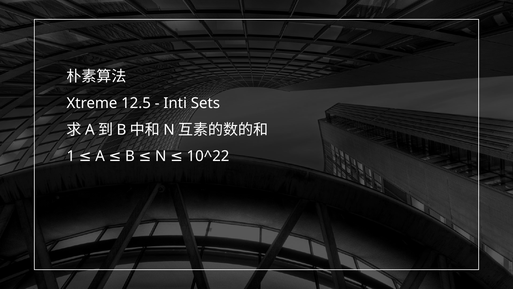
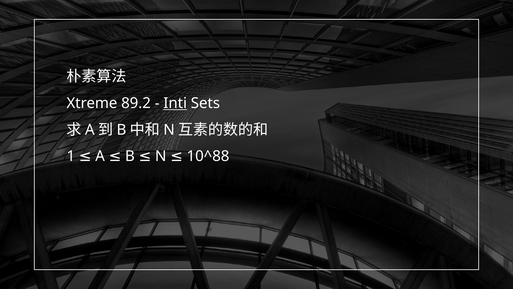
12.5: 12.5 -> 89.2 (136, 103)
Inti underline: none -> present (175, 103)
10^22: 10^22 -> 10^88 (208, 156)
